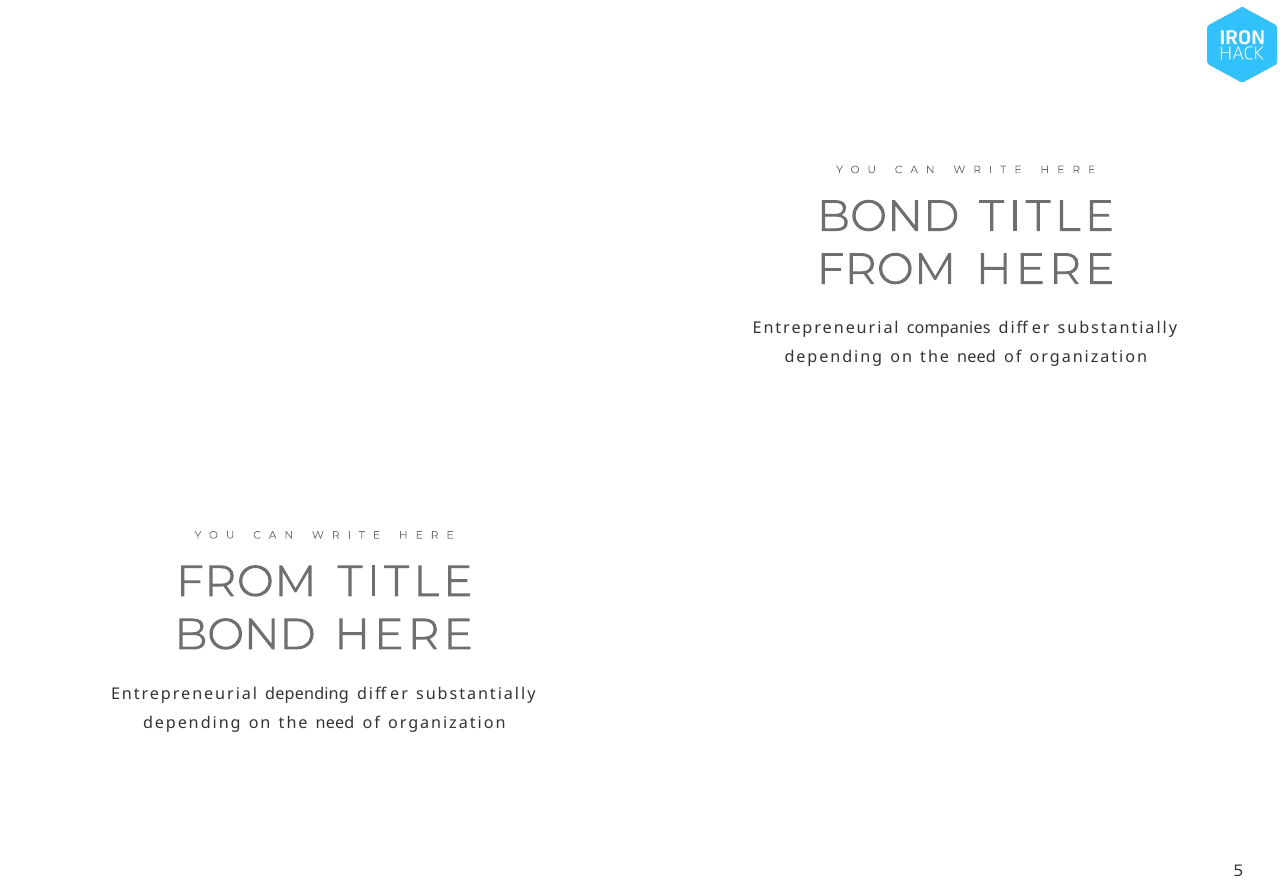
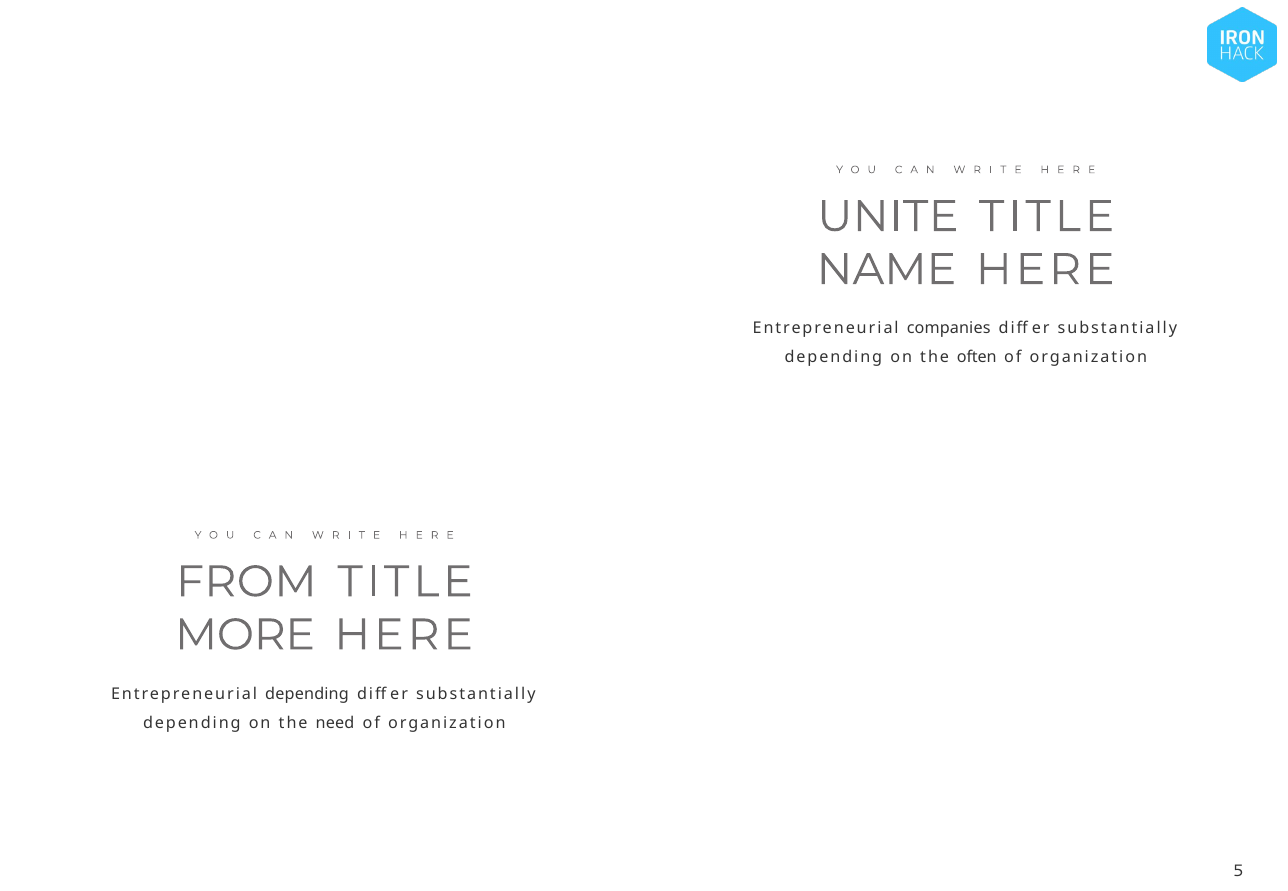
BOND: BOND -> UNITE (888, 217)
FROM: FROM -> NAME (886, 270)
need: need -> often (977, 358)
BOND: BOND -> MORE (245, 635)
